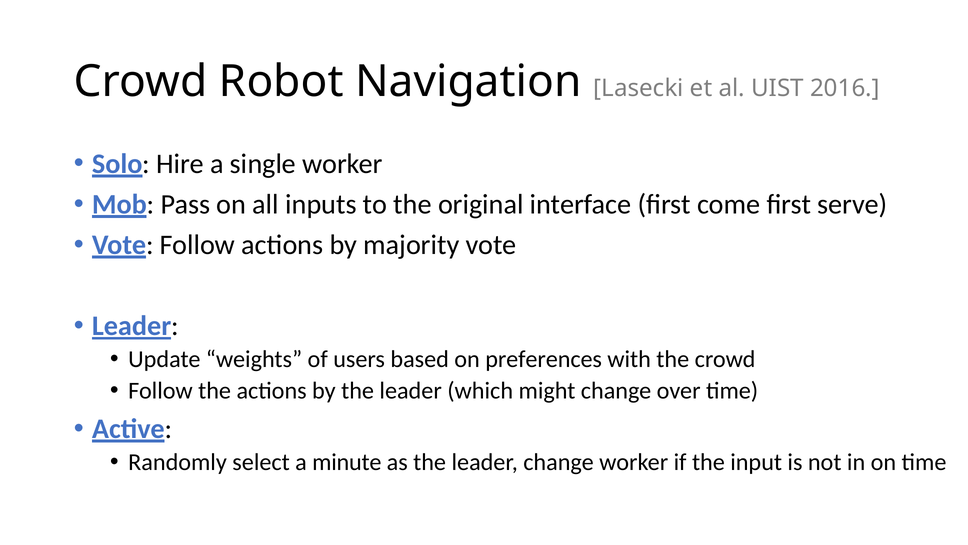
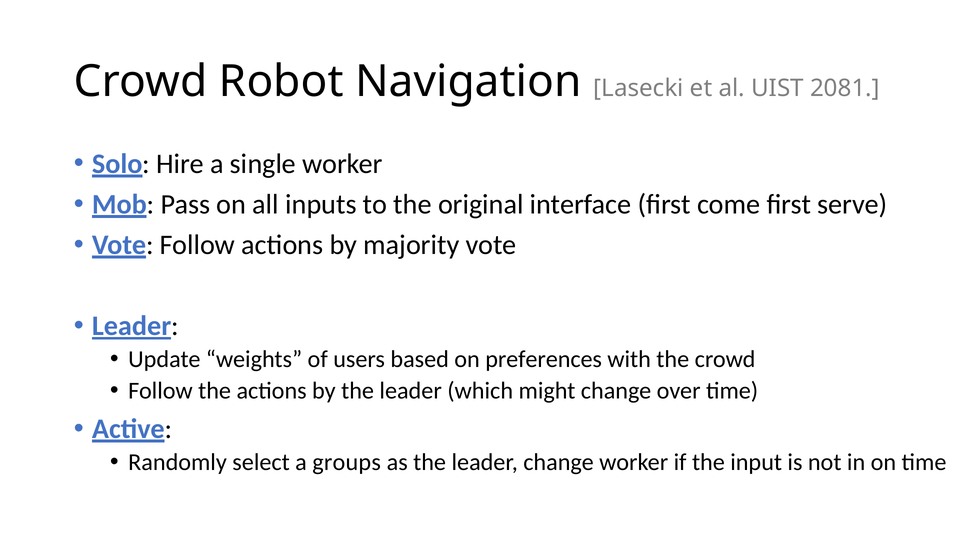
2016: 2016 -> 2081 (845, 88)
minute: minute -> groups (347, 462)
